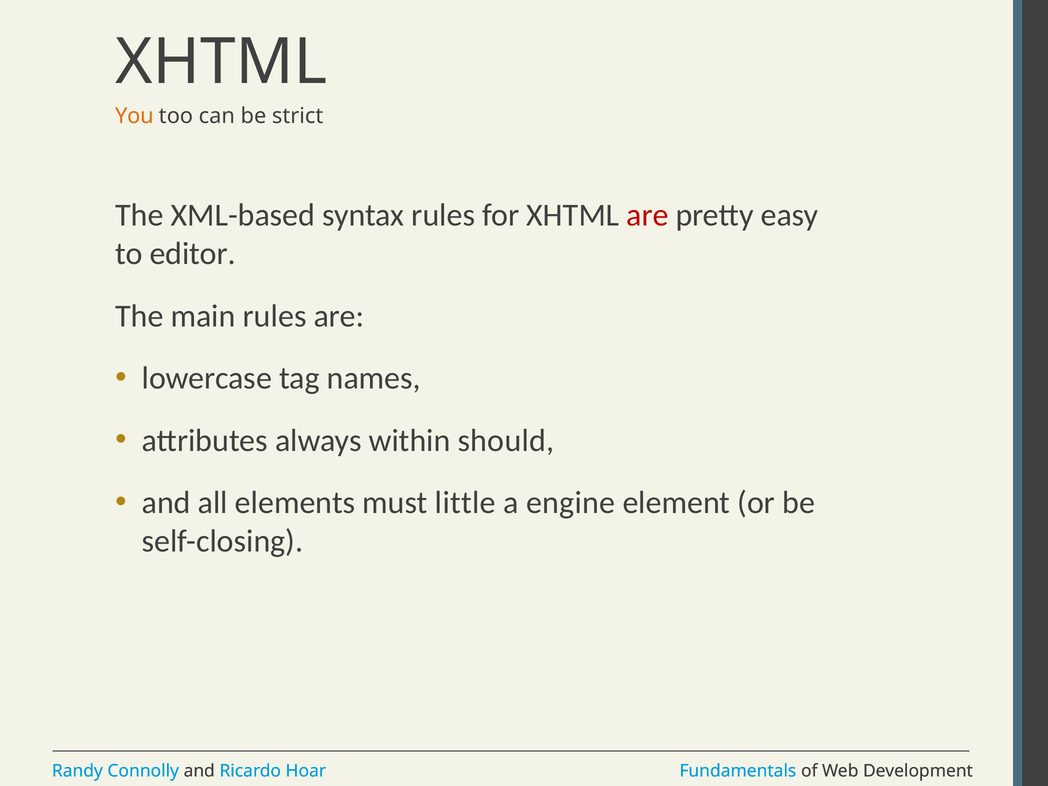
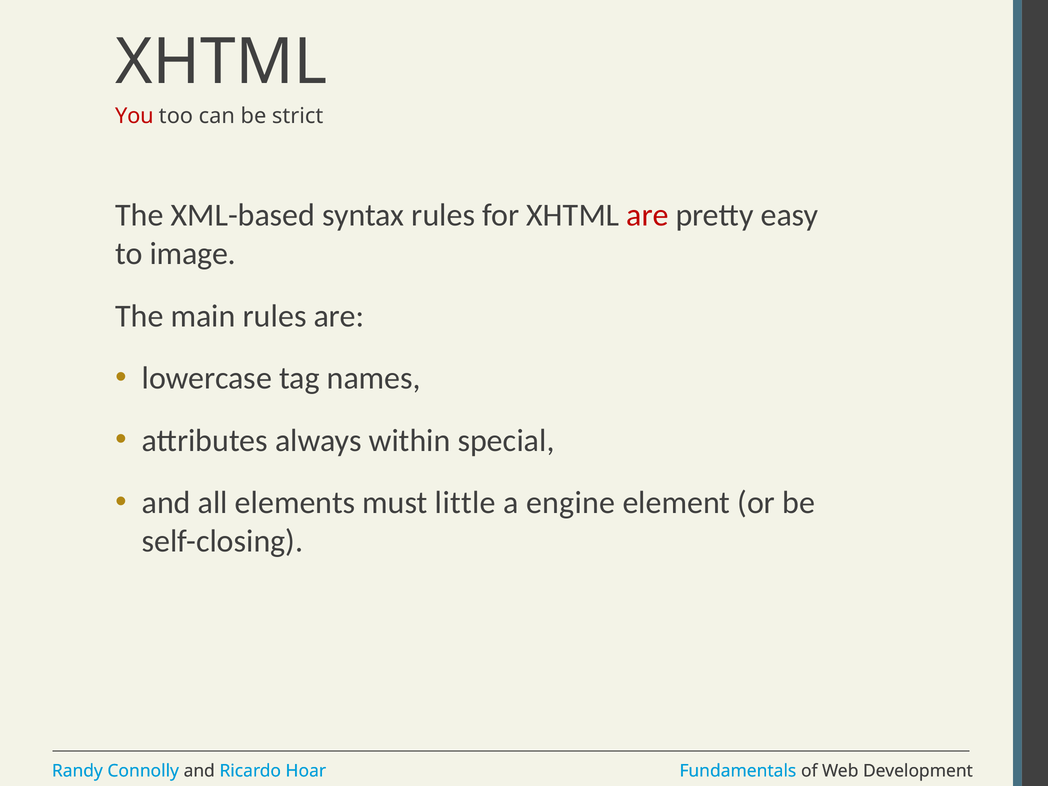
You colour: orange -> red (134, 116)
editor: editor -> image (193, 254)
should: should -> special (506, 441)
